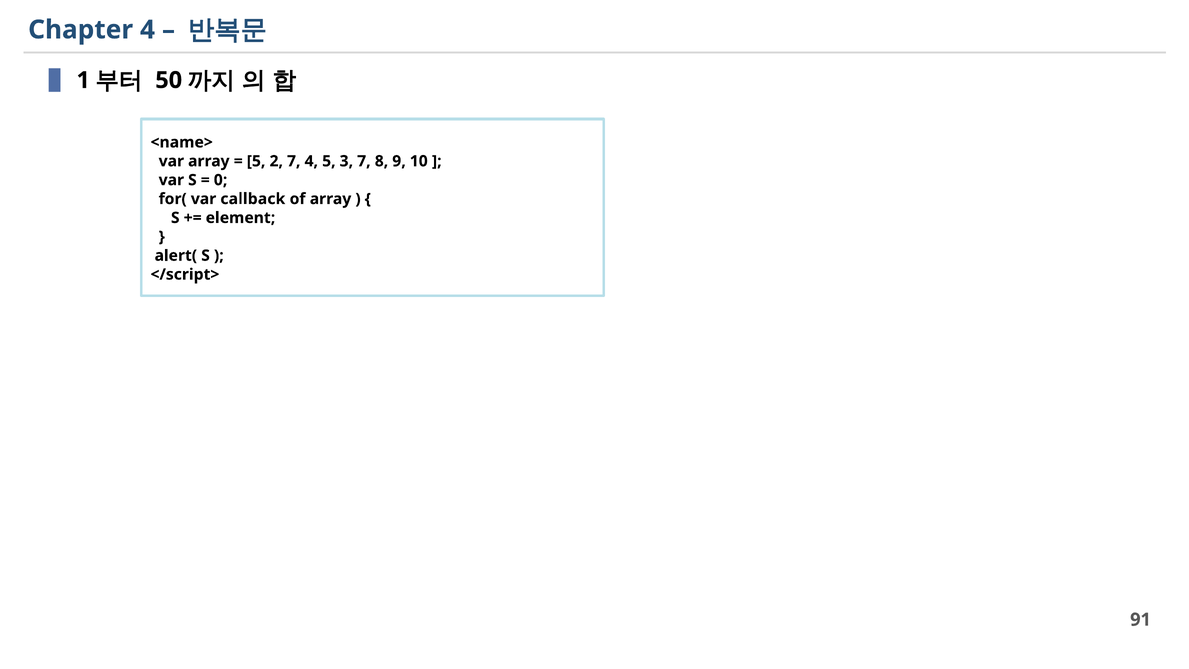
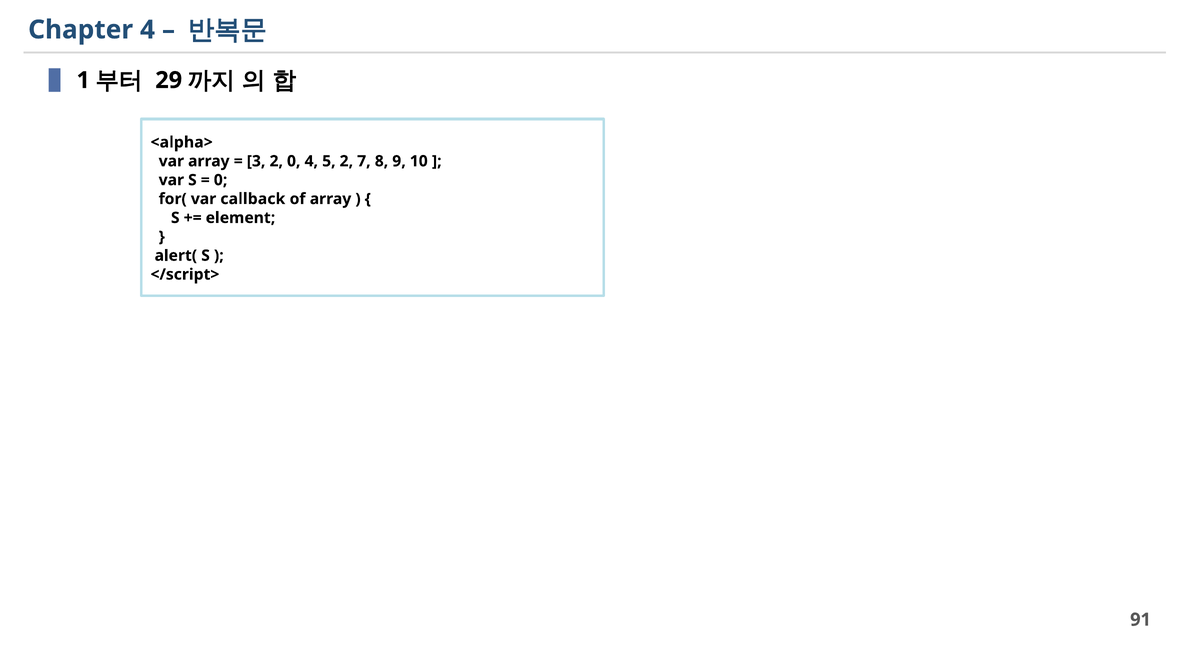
50: 50 -> 29 (169, 80)
<name>: <name> -> <alpha> (182, 142)
5: 5 -> 3 (256, 161)
2 7: 7 -> 0 (294, 161)
5 3: 3 -> 2 (346, 161)
